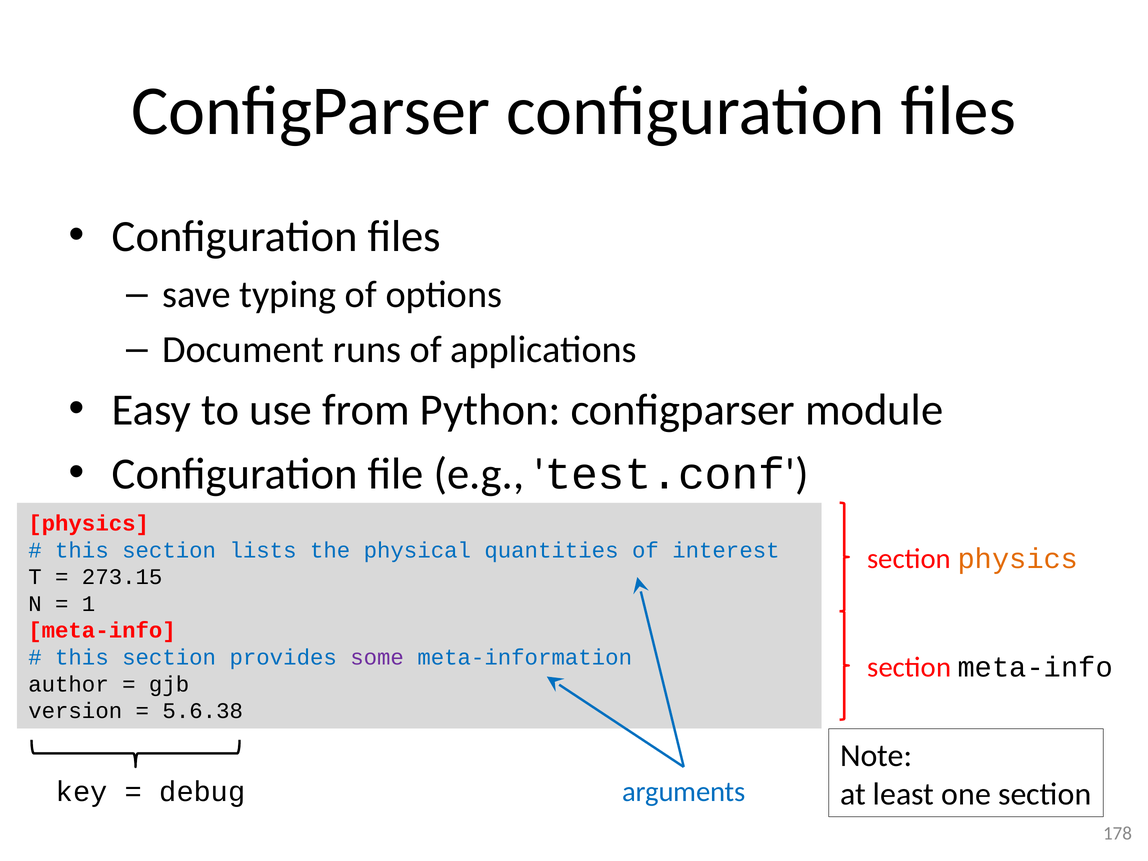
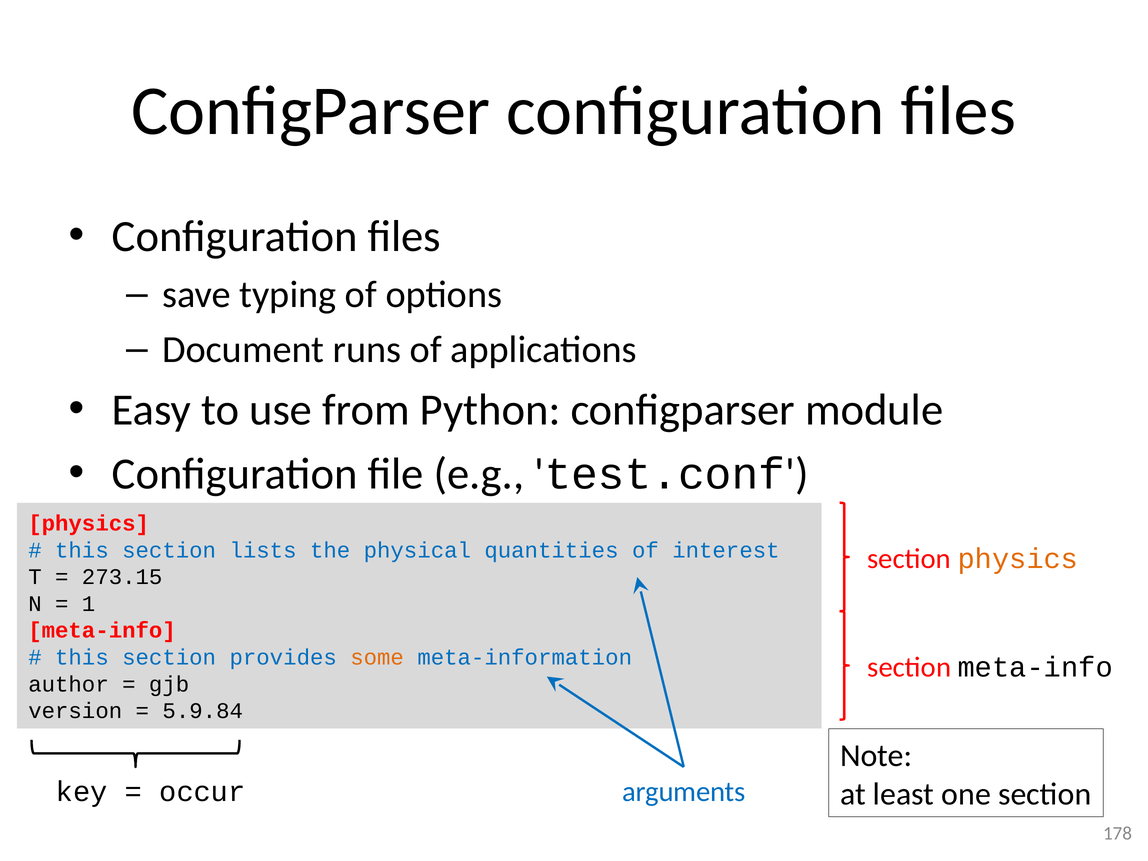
some colour: purple -> orange (377, 657)
5.6.38: 5.6.38 -> 5.9.84 (203, 711)
debug: debug -> occur (202, 792)
